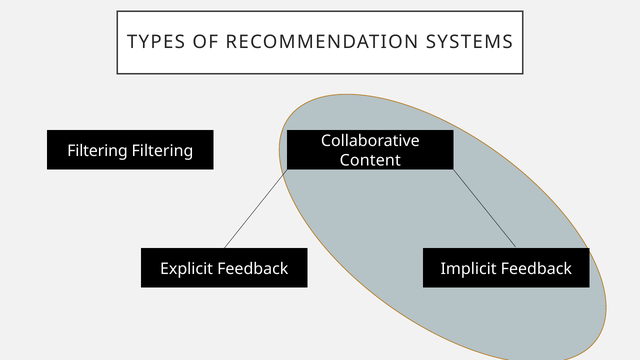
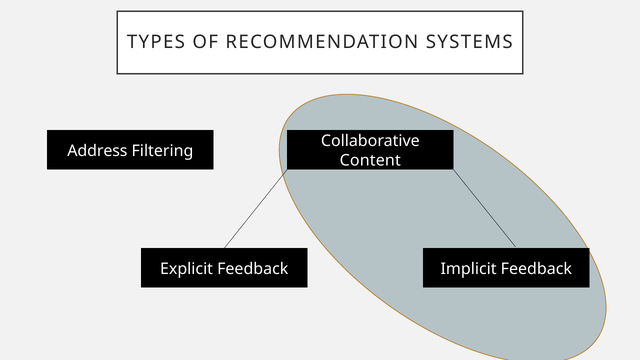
Filtering: Filtering -> Address (97, 151)
